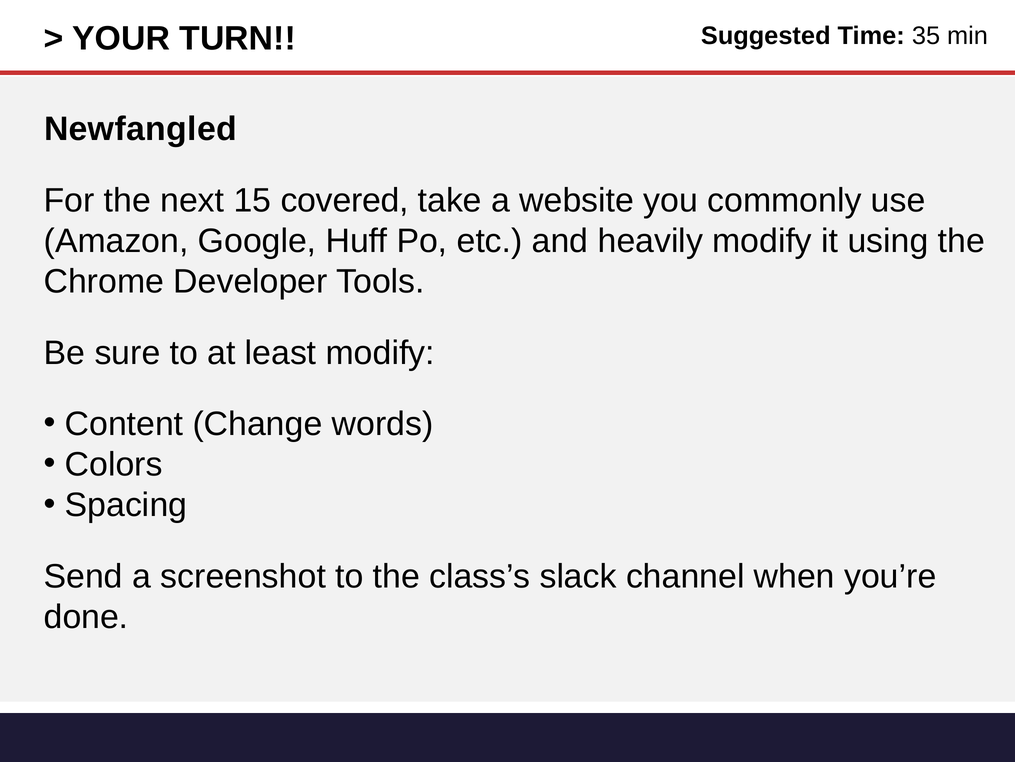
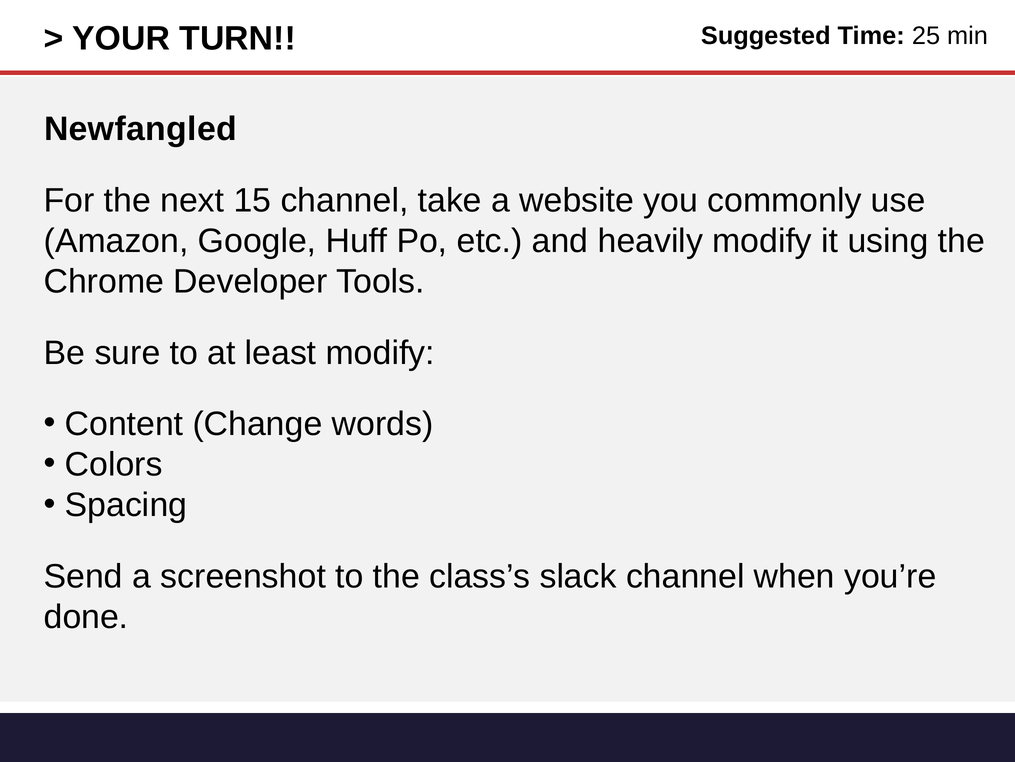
35: 35 -> 25 (926, 36)
15 covered: covered -> channel (345, 200)
